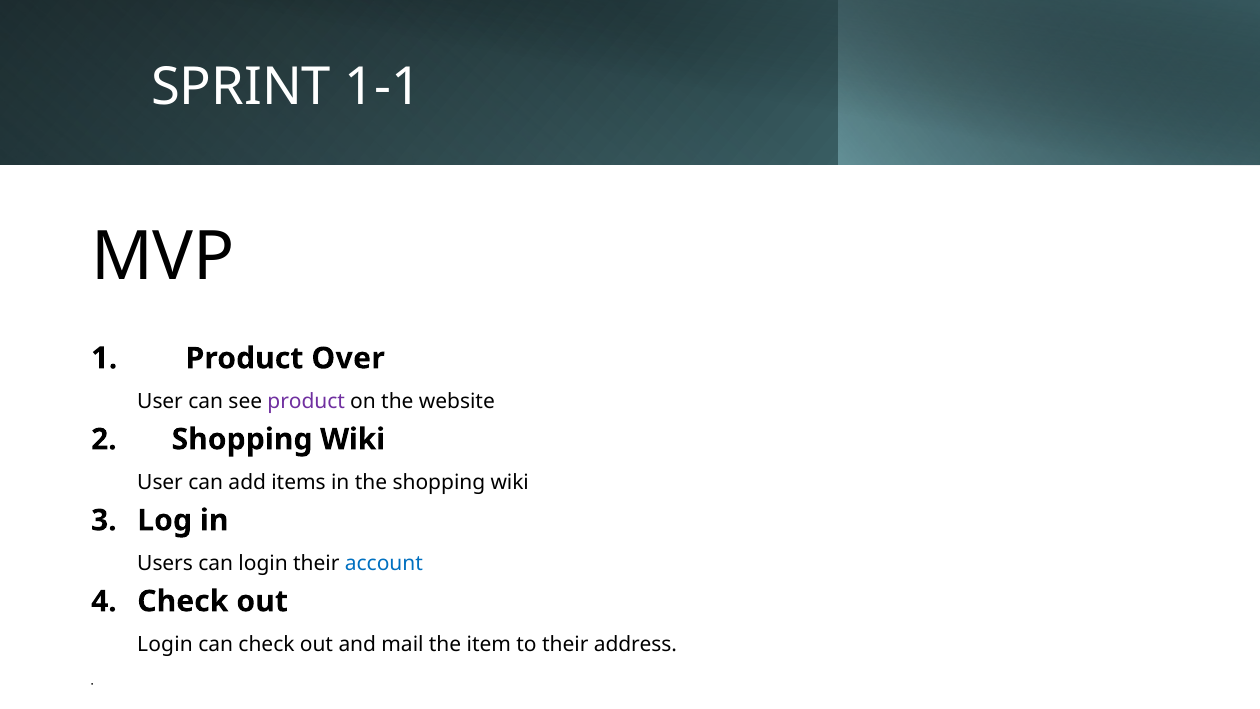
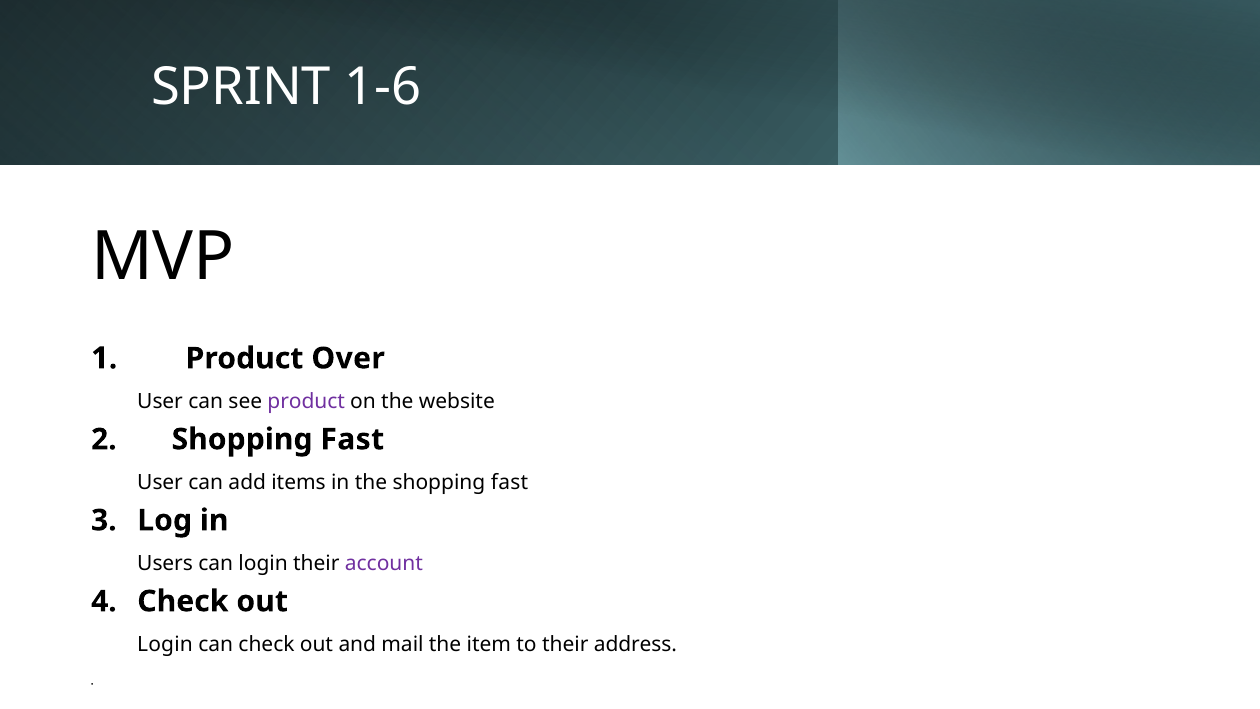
1-1: 1-1 -> 1-6 (383, 87)
2 Shopping Wiki: Wiki -> Fast (352, 439)
the shopping wiki: wiki -> fast (510, 483)
account colour: blue -> purple (384, 564)
